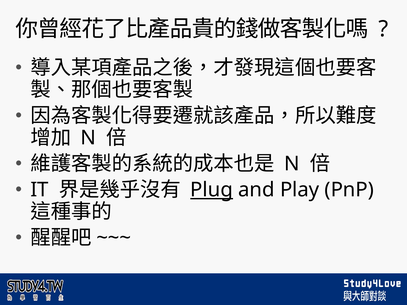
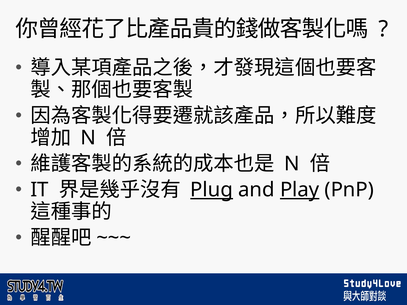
Play underline: none -> present (300, 190)
